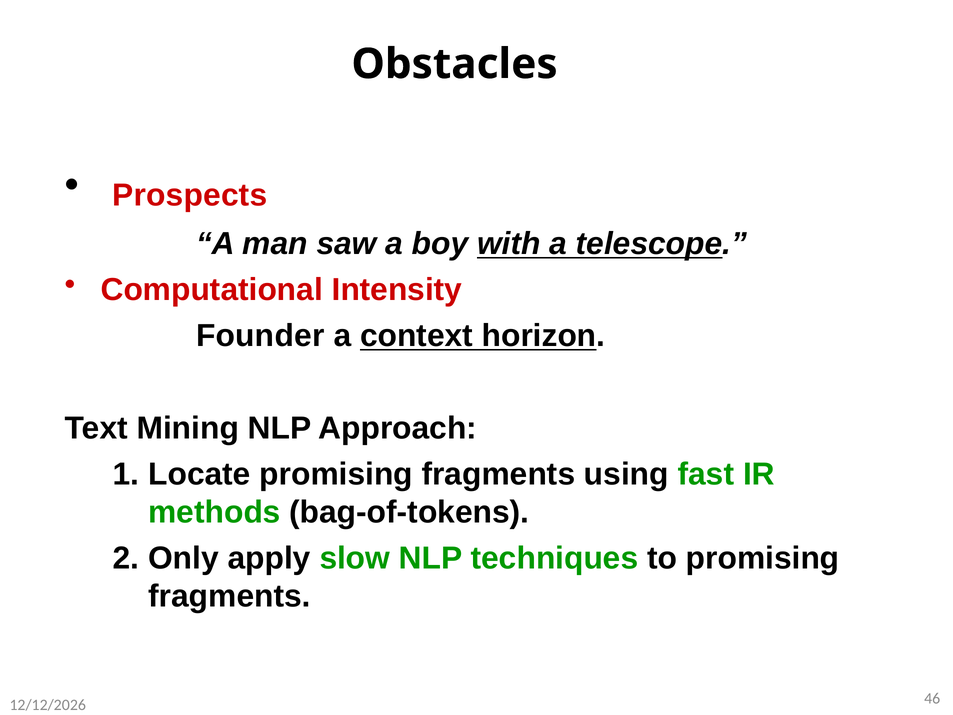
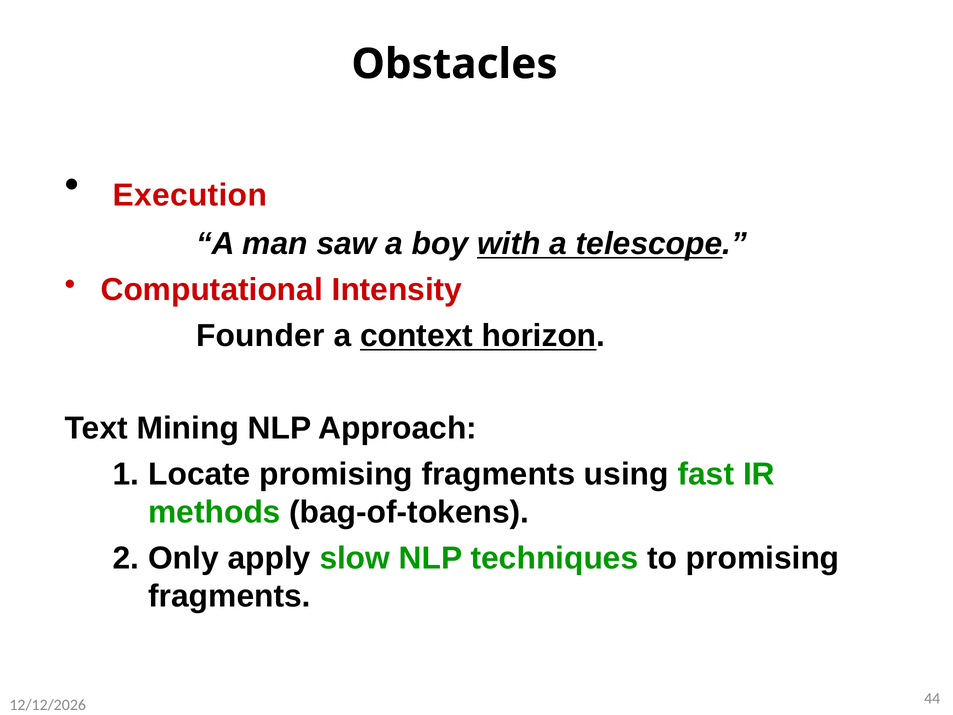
Prospects: Prospects -> Execution (190, 195)
46: 46 -> 44 (932, 698)
